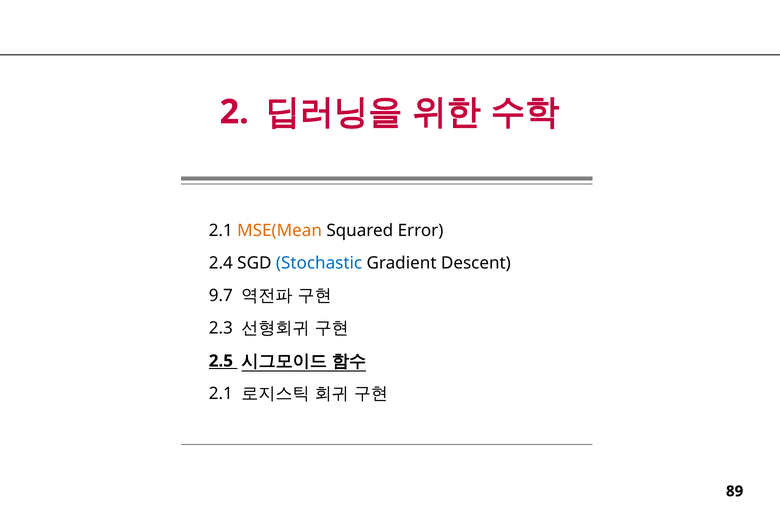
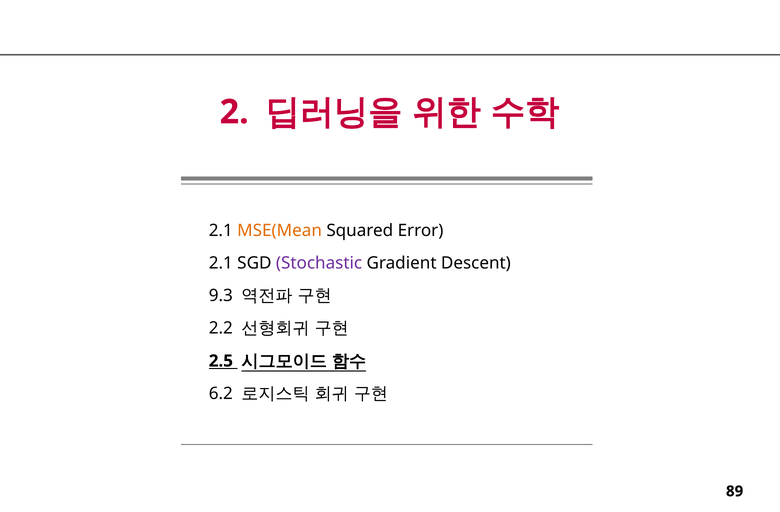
2.4: 2.4 -> 2.1 (221, 263)
Stochastic colour: blue -> purple (319, 263)
9.7: 9.7 -> 9.3 (221, 296)
2.3: 2.3 -> 2.2 (221, 329)
2.1: 2.1 -> 6.2 (221, 394)
